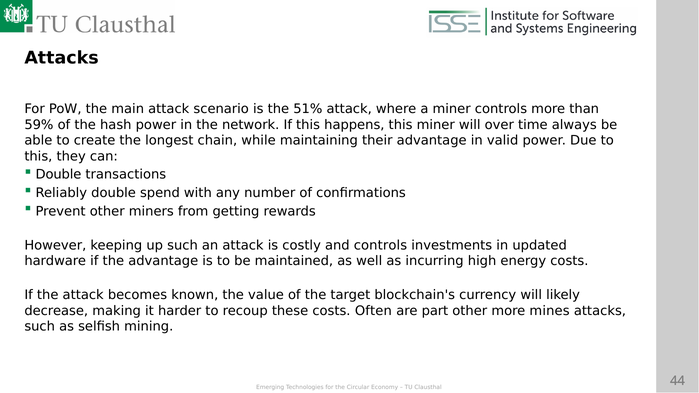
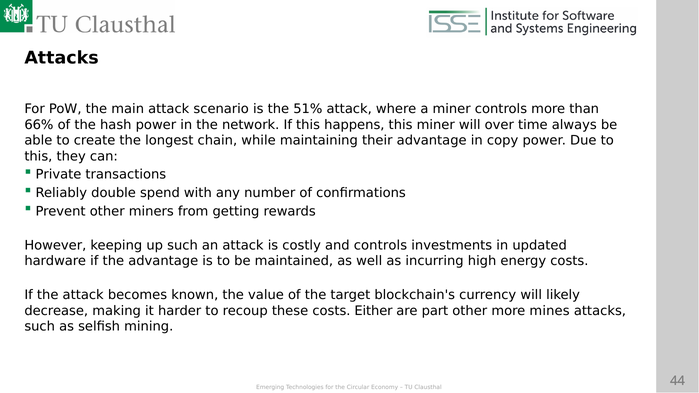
59%: 59% -> 66% (39, 125)
valid: valid -> copy (503, 141)
Double: Double -> Private (58, 175)
Often: Often -> Either (374, 311)
